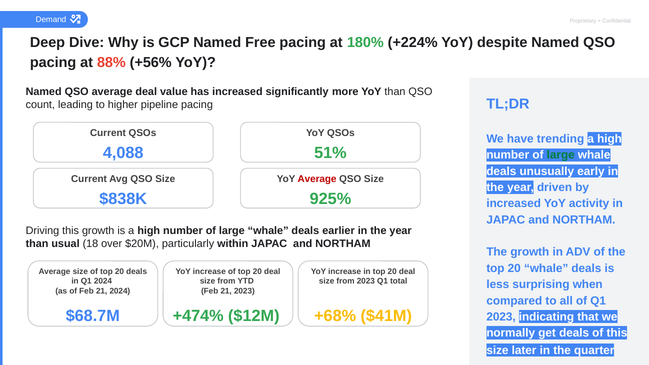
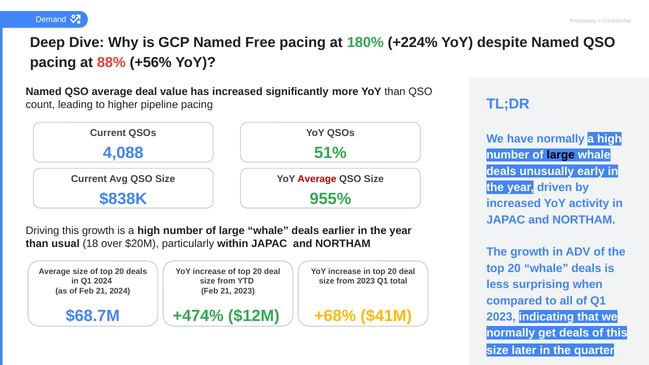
have trending: trending -> normally (561, 139)
large colour: green -> black (561, 155)
925%: 925% -> 955% (330, 199)
